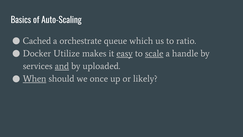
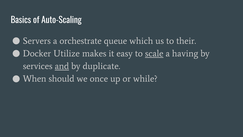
Cached: Cached -> Servers (37, 41)
ratio: ratio -> their (186, 41)
easy underline: present -> none (125, 53)
handle: handle -> having (185, 53)
uploaded: uploaded -> duplicate (101, 66)
When underline: present -> none (35, 79)
likely: likely -> while (145, 79)
